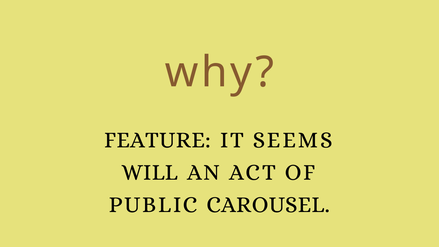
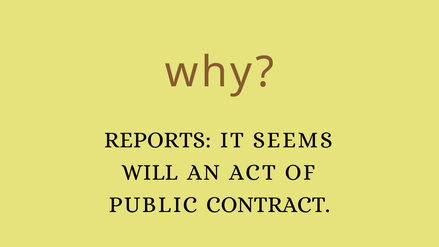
FEATURE: FEATURE -> REPORTS (158, 140)
CAROUSEL: CAROUSEL -> CONTRACT (268, 204)
